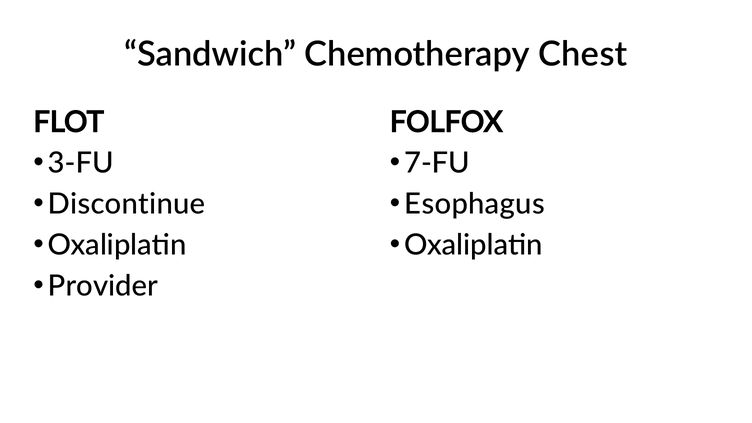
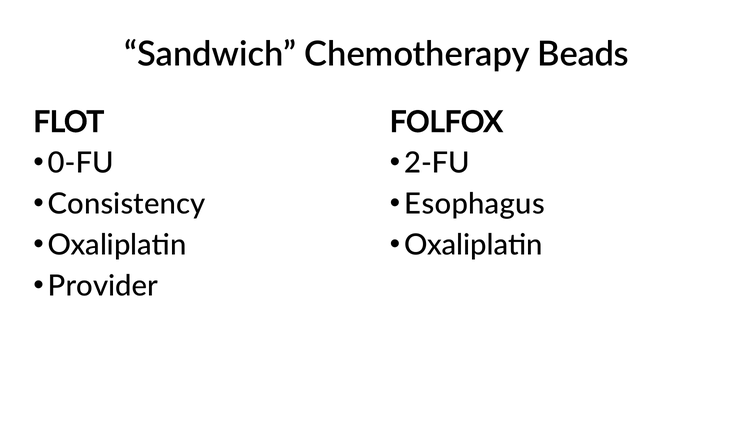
Chest: Chest -> Beads (583, 55)
3-FU: 3-FU -> 0-FU (81, 163)
7-FU: 7-FU -> 2-FU (437, 163)
Discontinue: Discontinue -> Consistency (127, 204)
